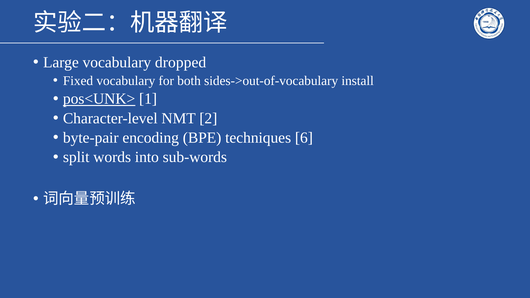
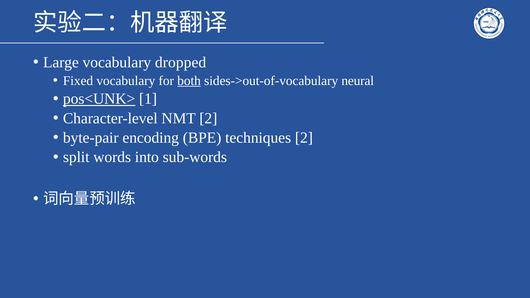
both underline: none -> present (189, 81)
install: install -> neural (358, 81)
techniques 6: 6 -> 2 (304, 138)
